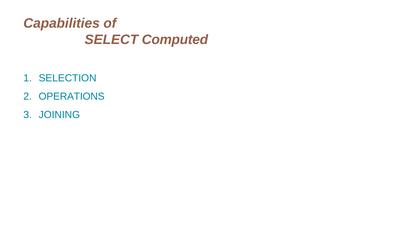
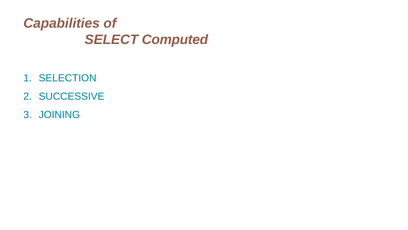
OPERATIONS: OPERATIONS -> SUCCESSIVE (72, 96)
